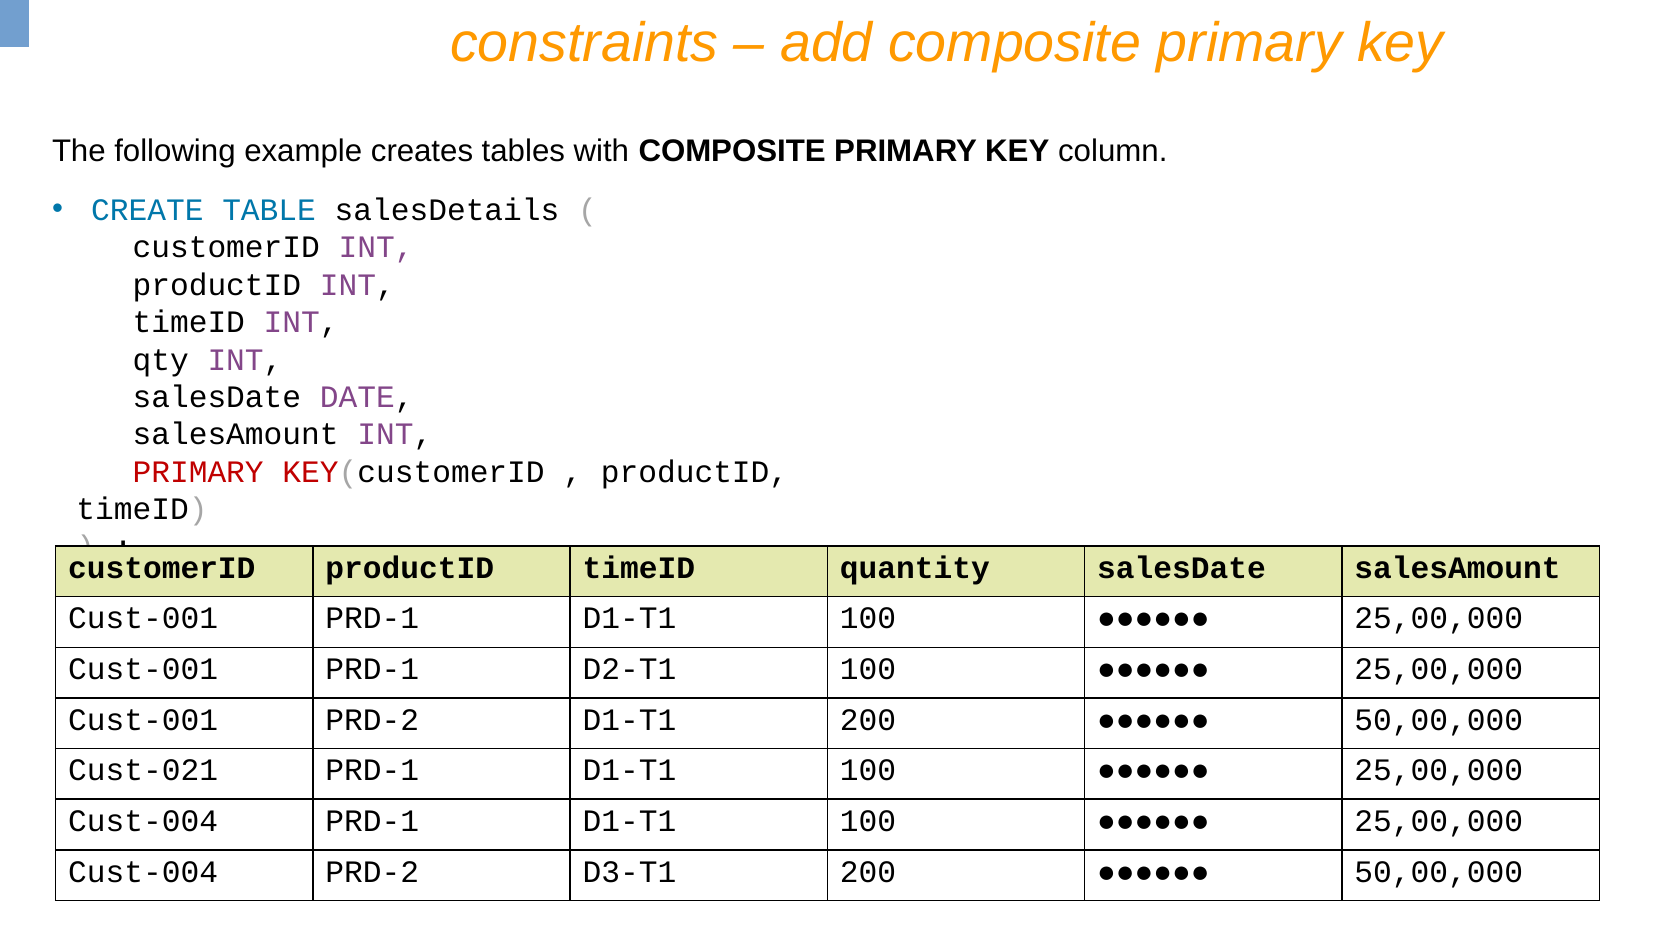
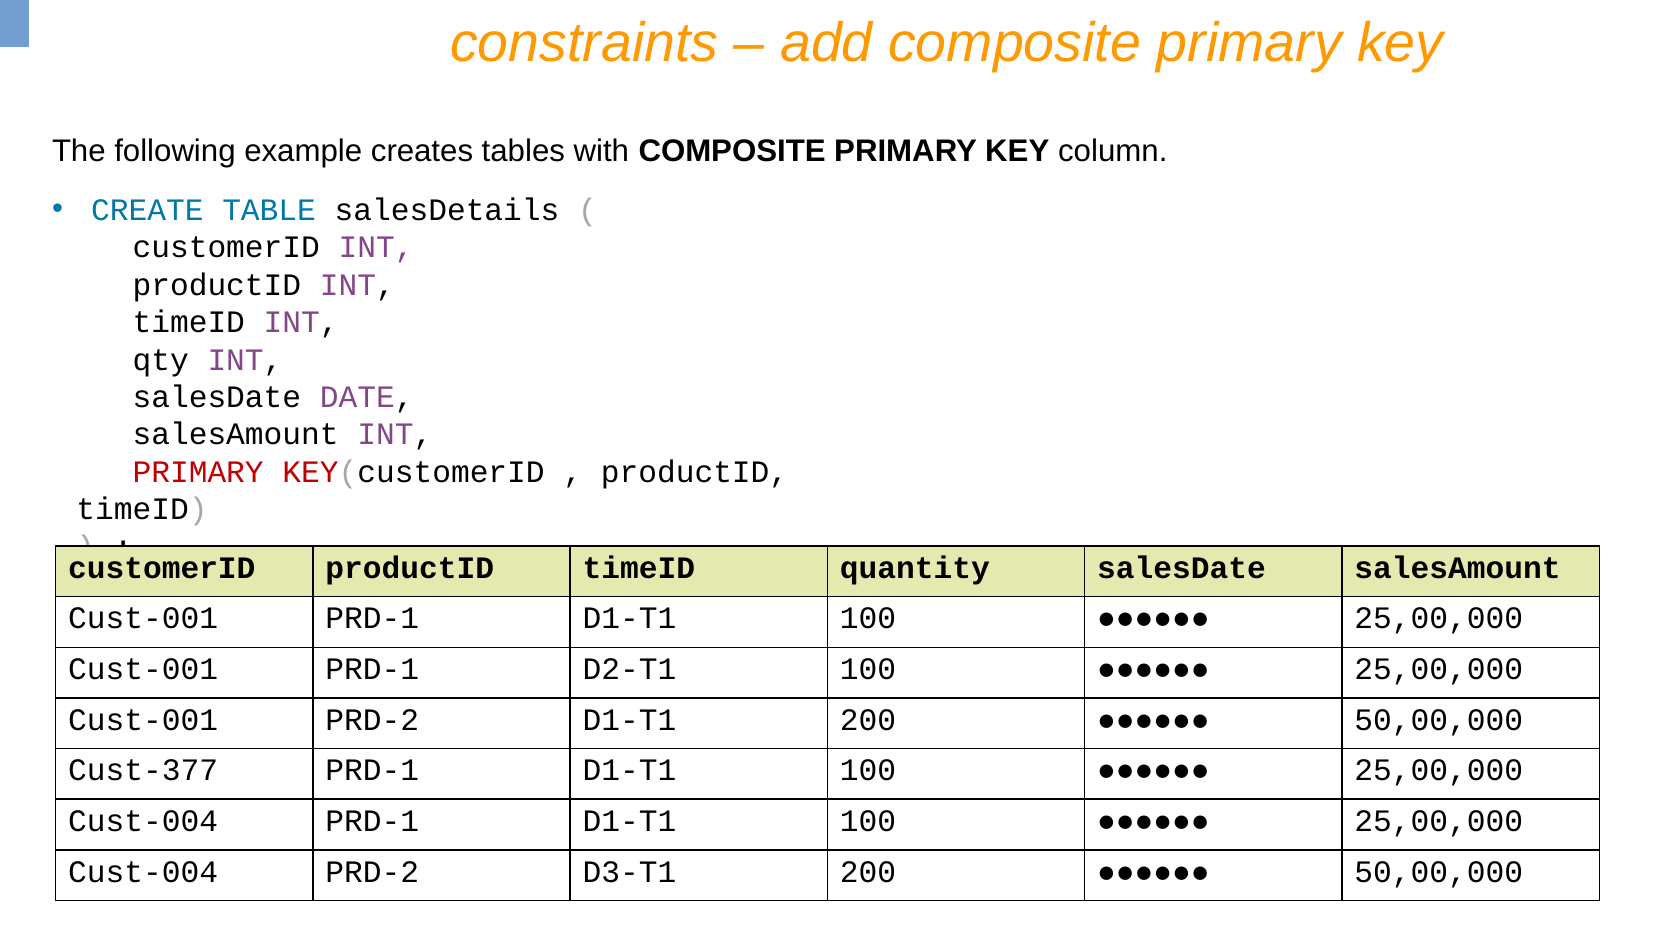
Cust-021: Cust-021 -> Cust-377 (143, 771)
